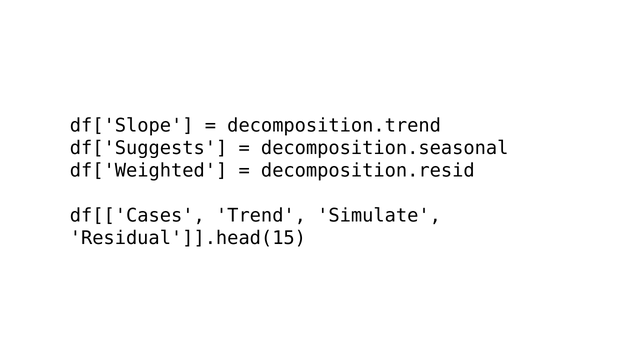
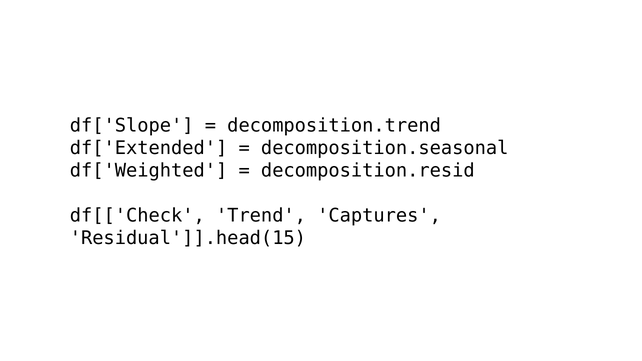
df['Suggests: df['Suggests -> df['Extended (149, 148)
df[['Cases: df[['Cases -> df[['Check (137, 216)
Simulate: Simulate -> Captures (379, 216)
